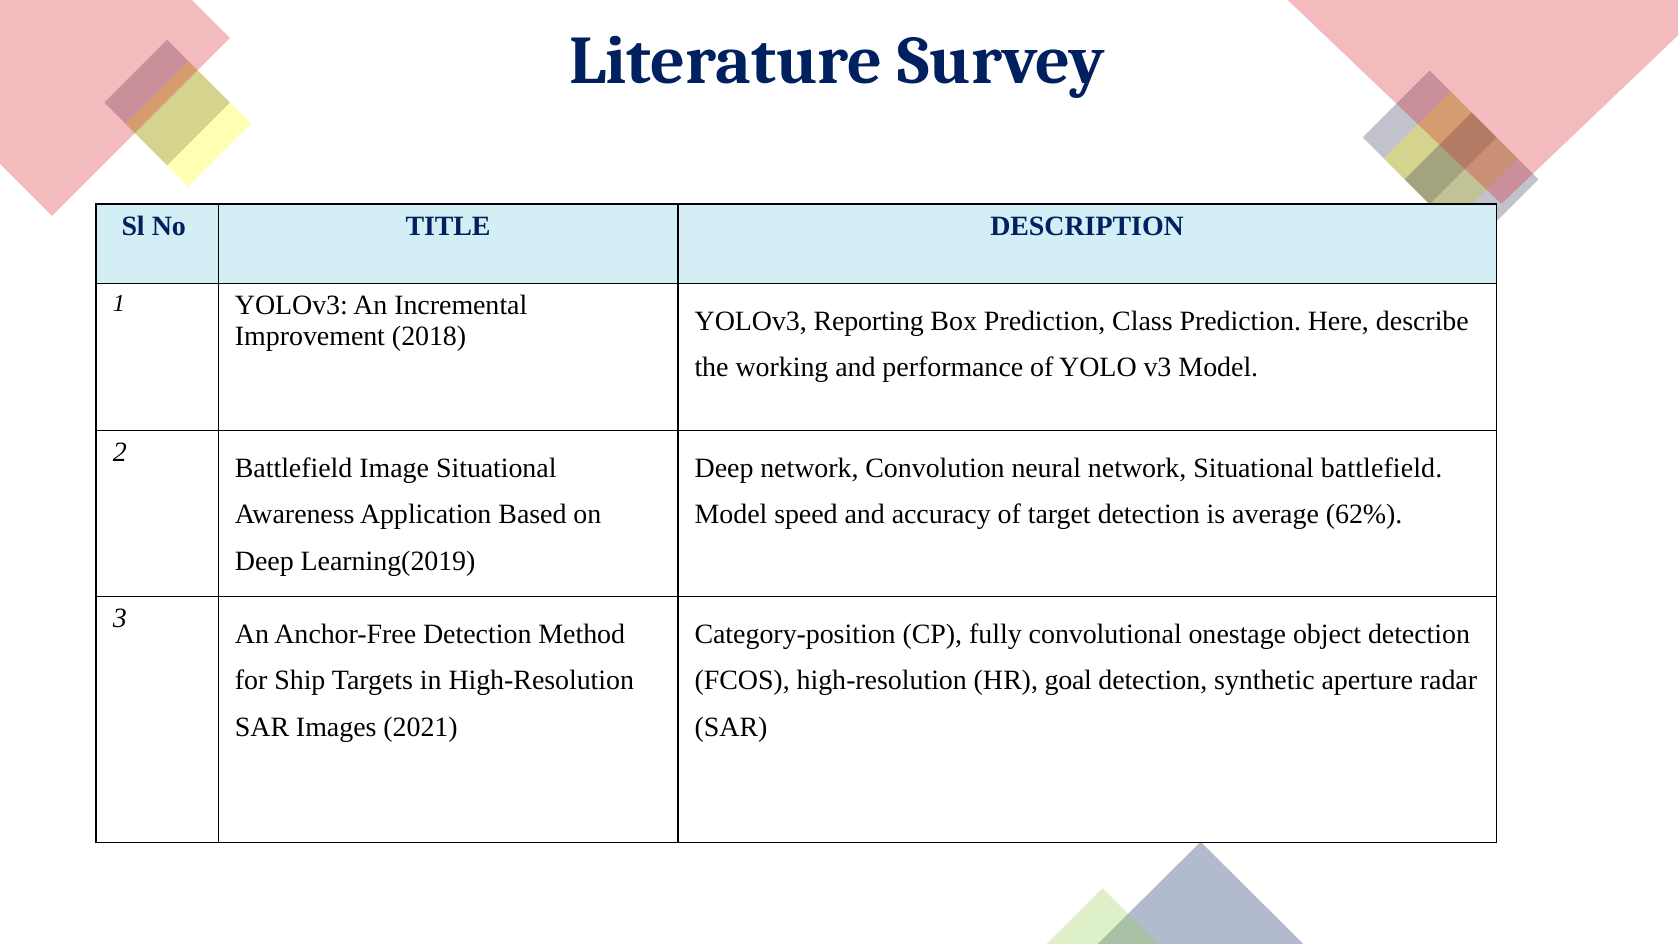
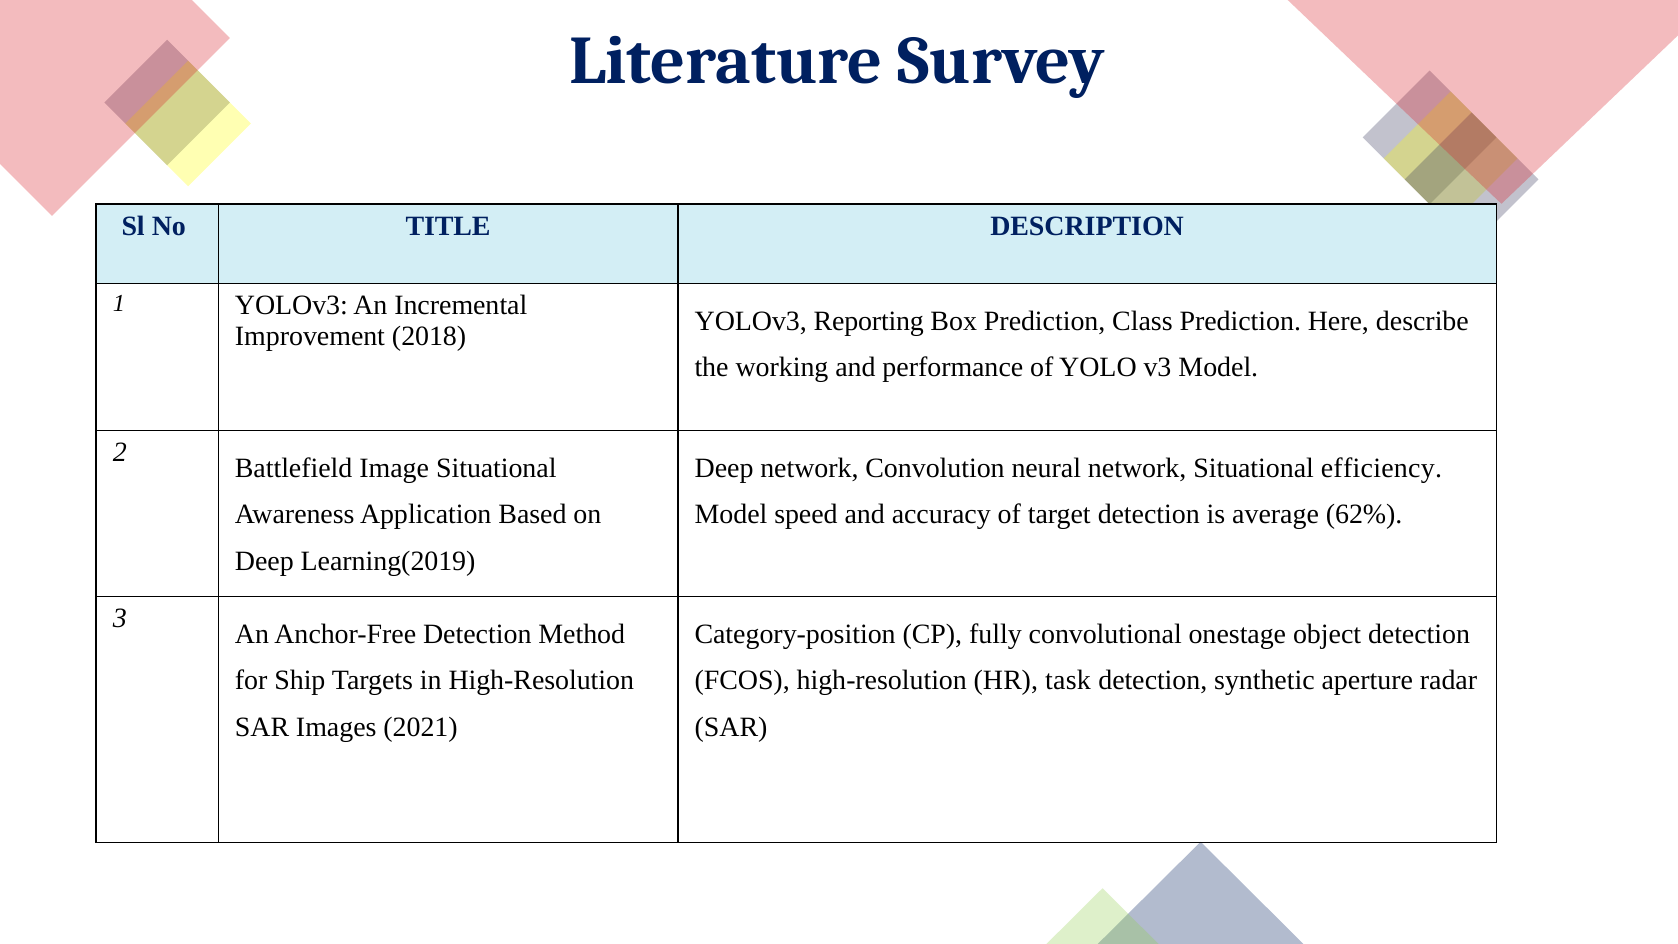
Situational battlefield: battlefield -> efficiency (1381, 468)
goal: goal -> task (1068, 680)
